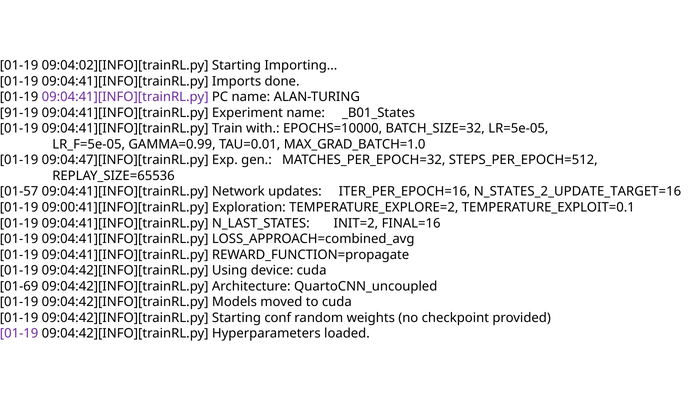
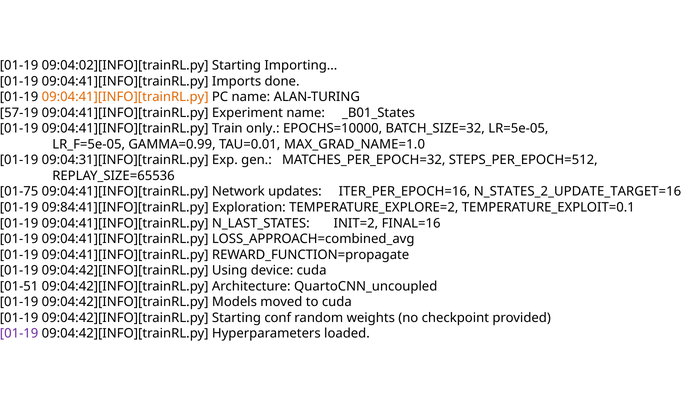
09:04:41][INFO][trainRL.py colour: purple -> orange (125, 97)
91-19: 91-19 -> 57-19 (19, 113)
with: with -> only (263, 129)
MAX_GRAD_BATCH=1.0: MAX_GRAD_BATCH=1.0 -> MAX_GRAD_NAME=1.0 (355, 144)
09:04:47][INFO][trainRL.py: 09:04:47][INFO][trainRL.py -> 09:04:31][INFO][trainRL.py (125, 160)
01-57: 01-57 -> 01-75 (19, 192)
09:00:41][INFO][trainRL.py: 09:00:41][INFO][trainRL.py -> 09:84:41][INFO][trainRL.py (125, 207)
01-69: 01-69 -> 01-51 (19, 286)
